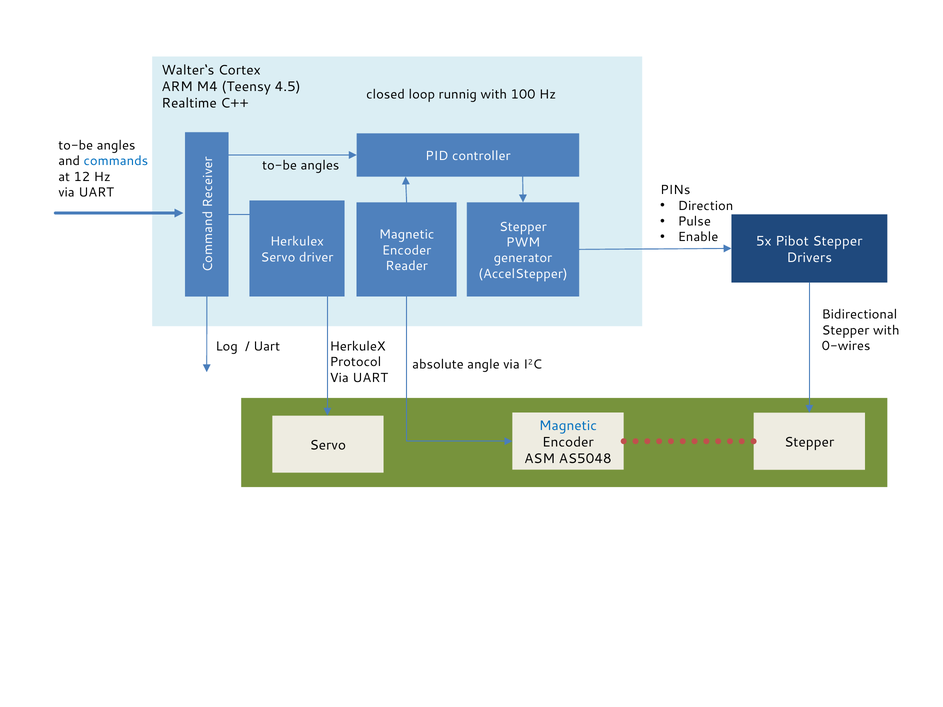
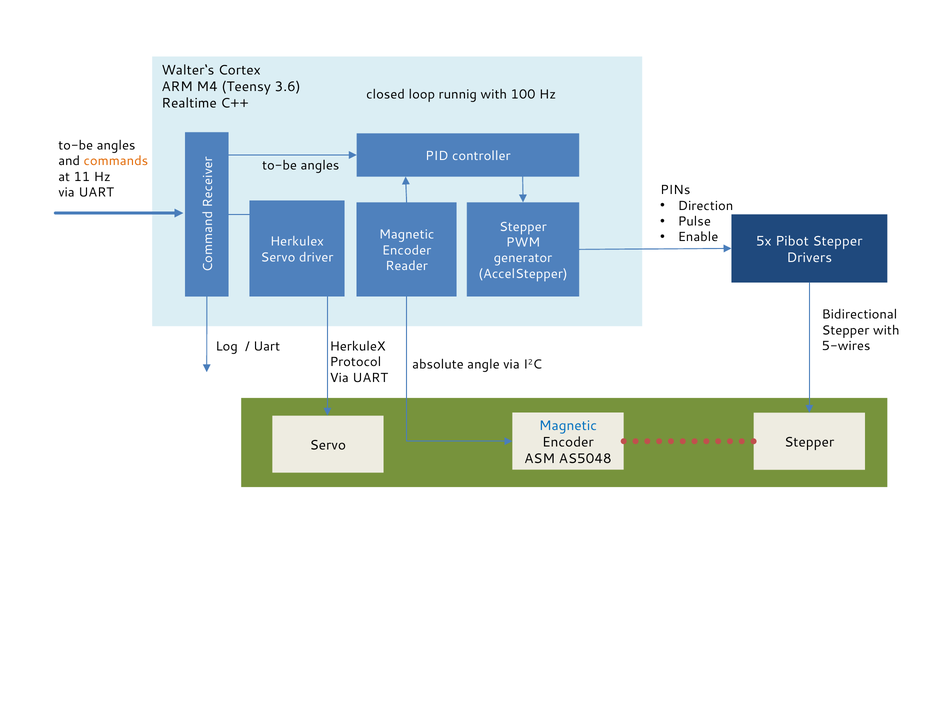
4.5: 4.5 -> 3.6 (288, 87)
commands colour: blue -> orange (116, 161)
12: 12 -> 11 (82, 177)
0-wires: 0-wires -> 5-wires (846, 346)
